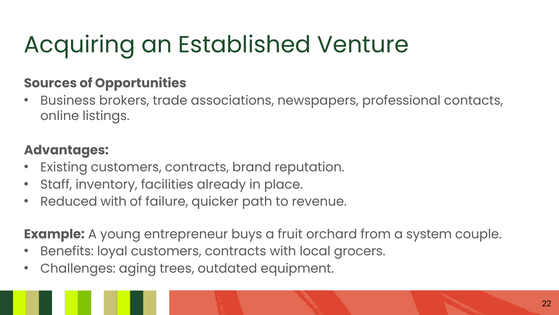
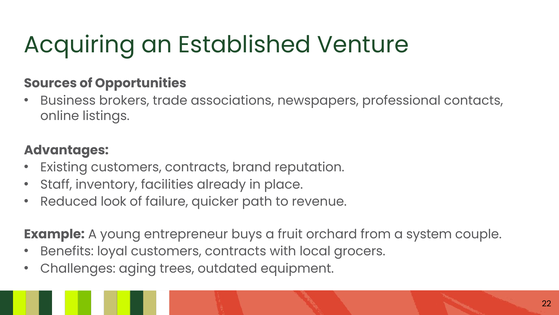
Reduced with: with -> look (114, 201)
